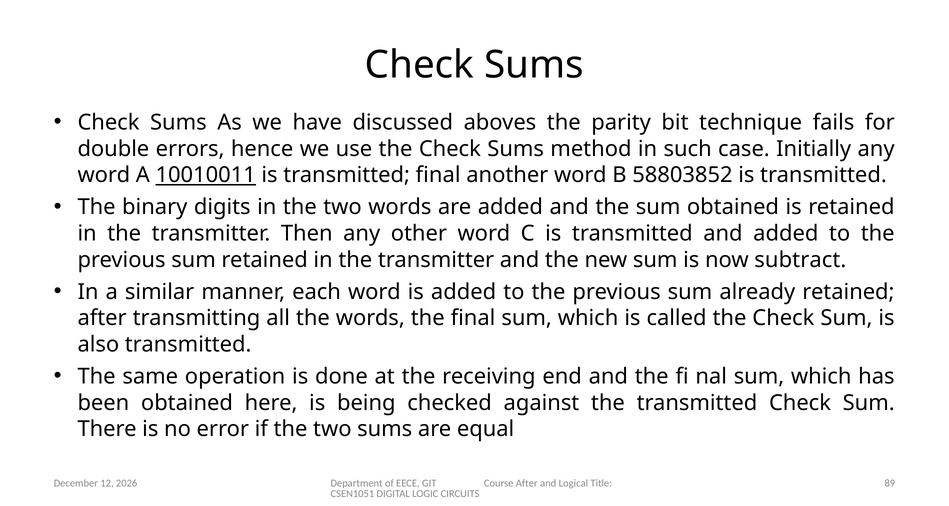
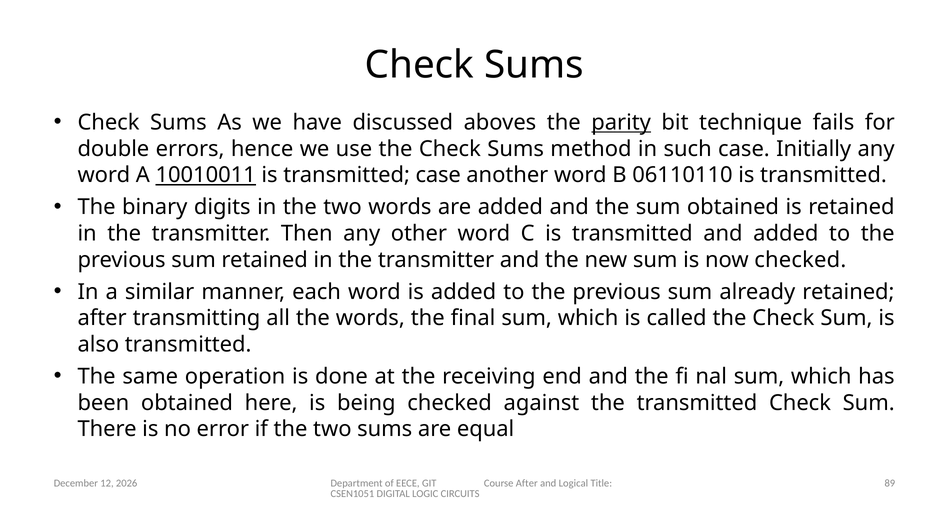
parity underline: none -> present (621, 122)
transmitted final: final -> case (438, 175)
58803852: 58803852 -> 06110110 (682, 175)
now subtract: subtract -> checked (800, 260)
